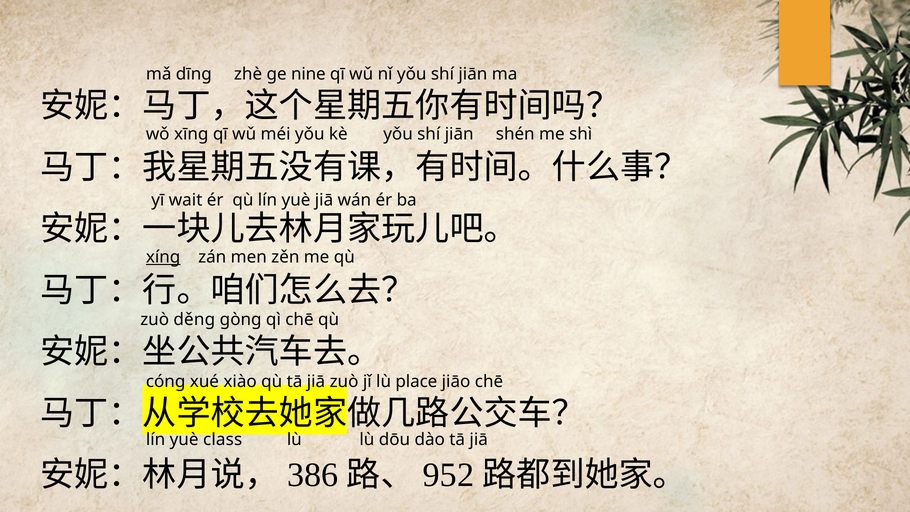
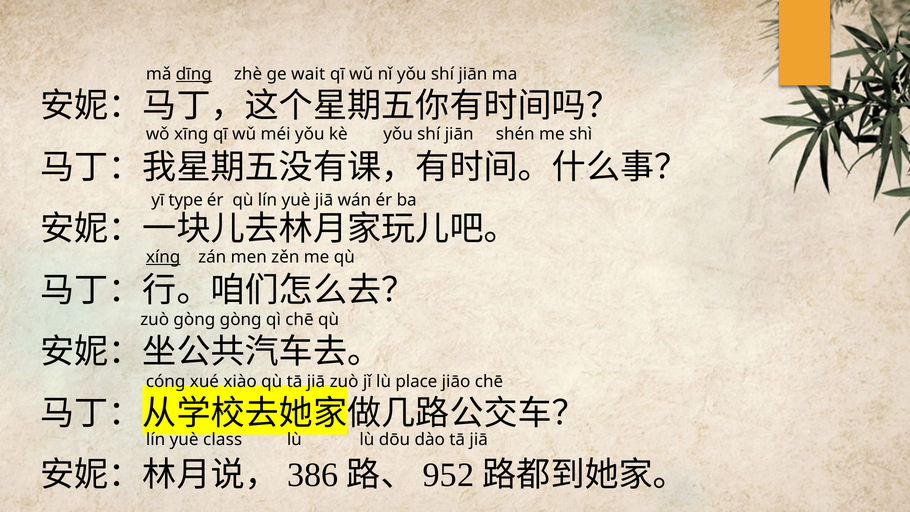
dīnɡ underline: none -> present (194, 74)
nine: nine -> wait (308, 74)
wait: wait -> type (186, 200)
zuò děnɡ: děnɡ -> ɡònɡ (194, 319)
